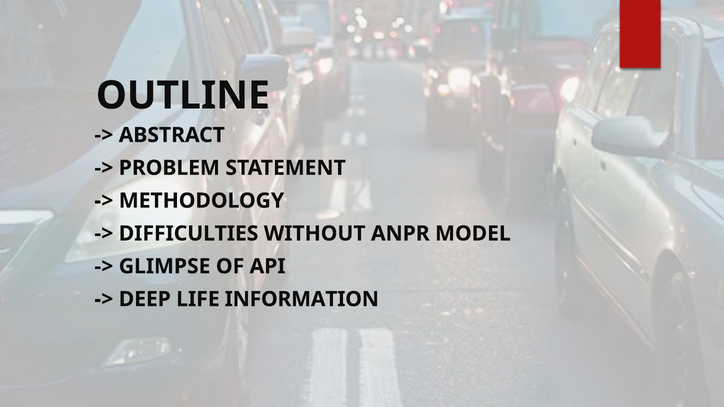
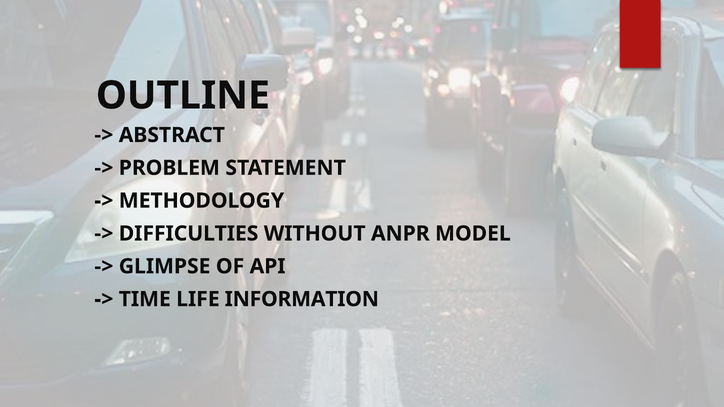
DEEP: DEEP -> TIME (145, 299)
